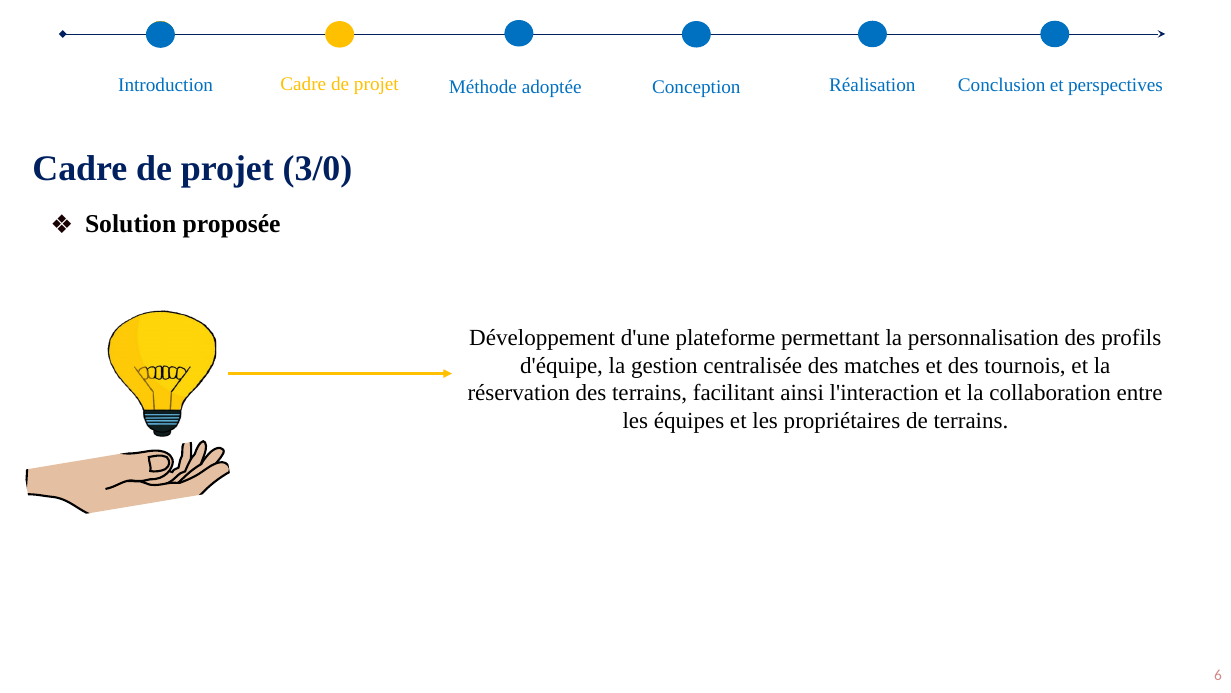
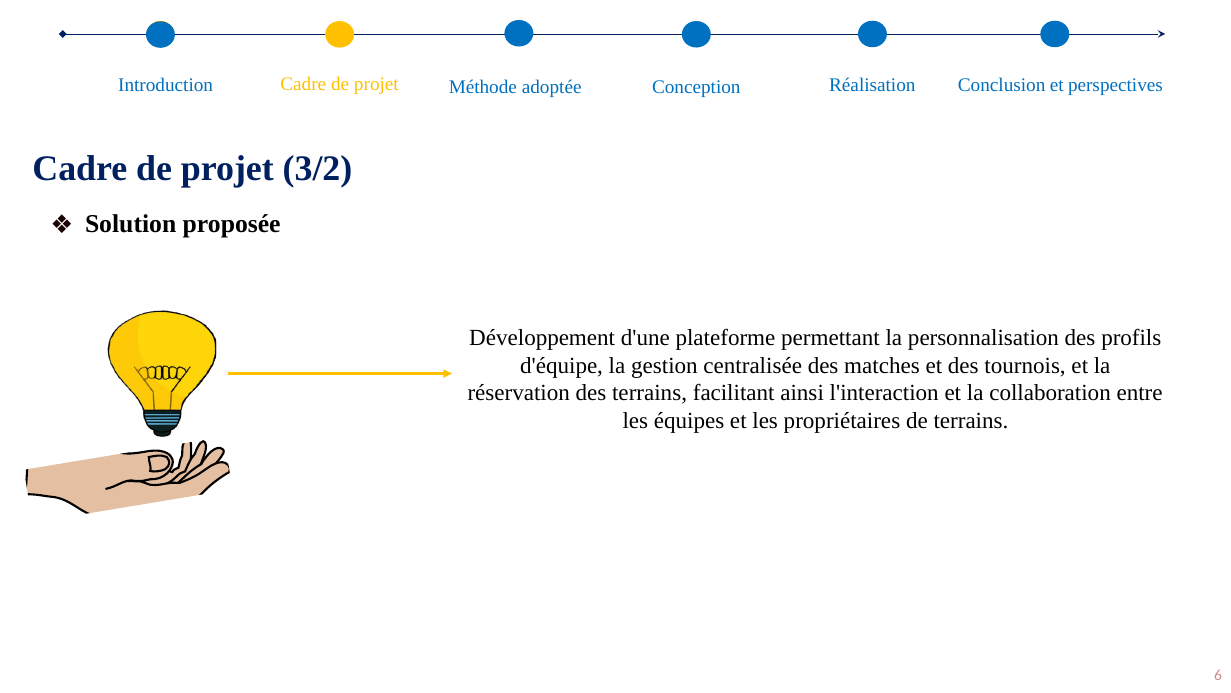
3/0: 3/0 -> 3/2 (318, 169)
